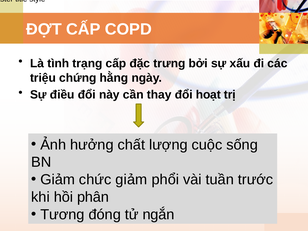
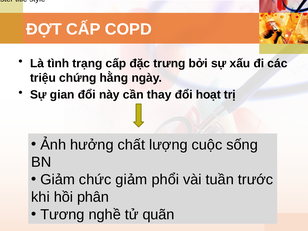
điều: điều -> gian (62, 95)
đóng: đóng -> nghề (105, 215)
ngắn: ngắn -> quãn (158, 215)
